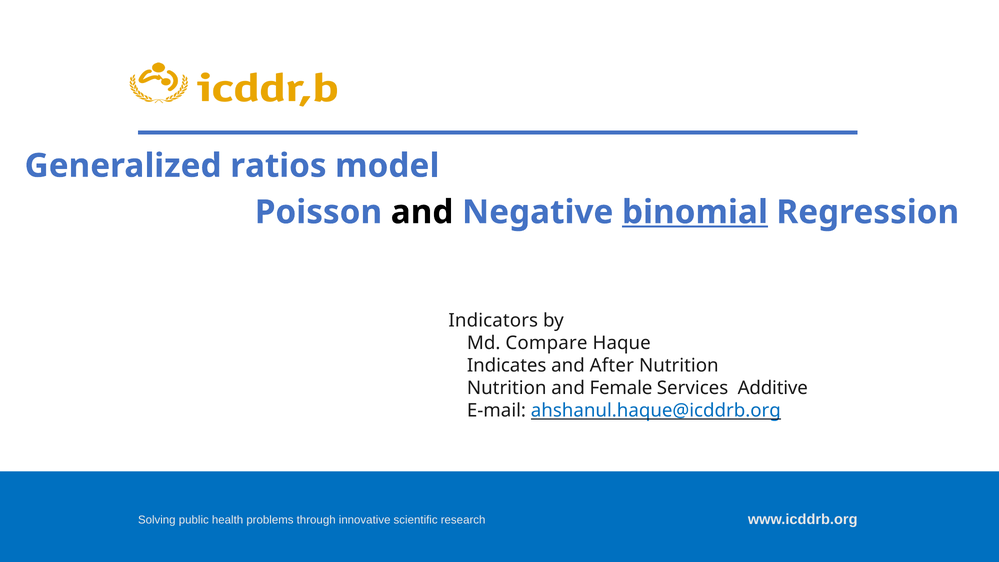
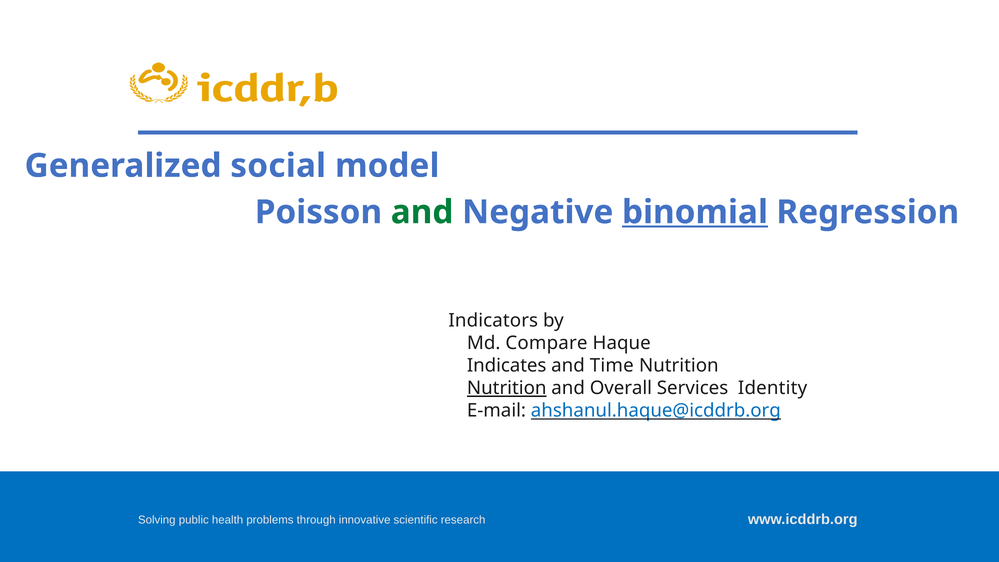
ratios: ratios -> social (278, 166)
and colour: black -> green (422, 212)
After: After -> Time (612, 366)
Nutrition underline: none -> present (507, 388)
Female: Female -> Overall (621, 388)
Additive: Additive -> Identity (773, 388)
